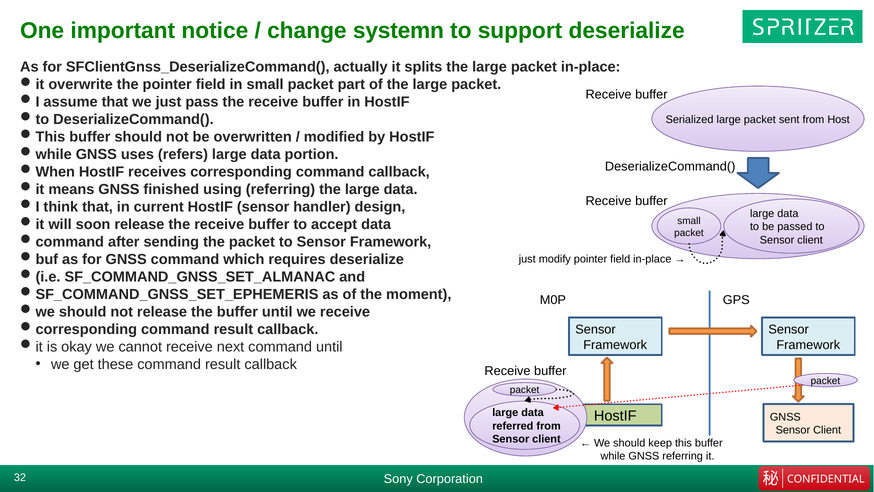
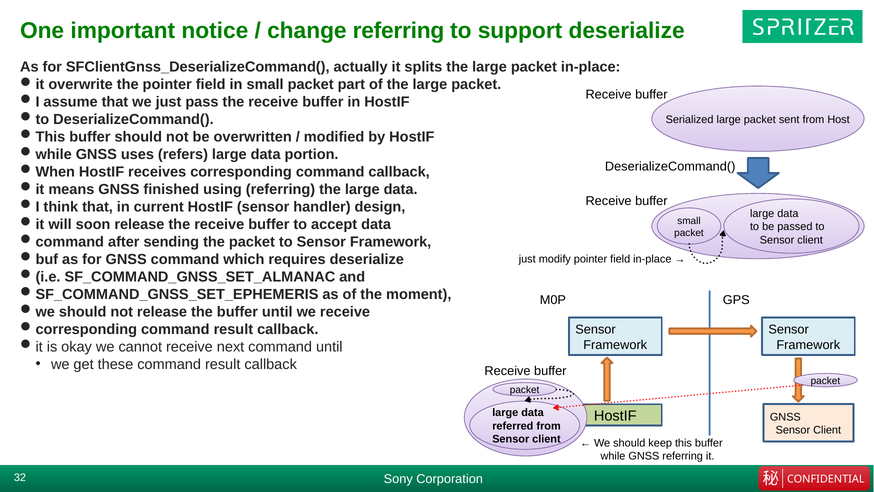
change systemn: systemn -> referring (398, 31)
